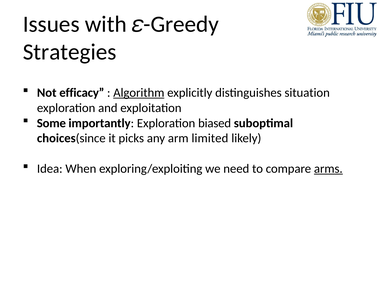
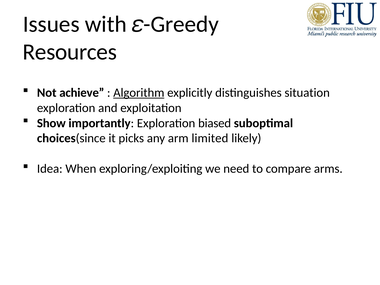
Strategies: Strategies -> Resources (70, 52)
efficacy: efficacy -> achieve (82, 93)
Some: Some -> Show (51, 123)
arms underline: present -> none (328, 169)
